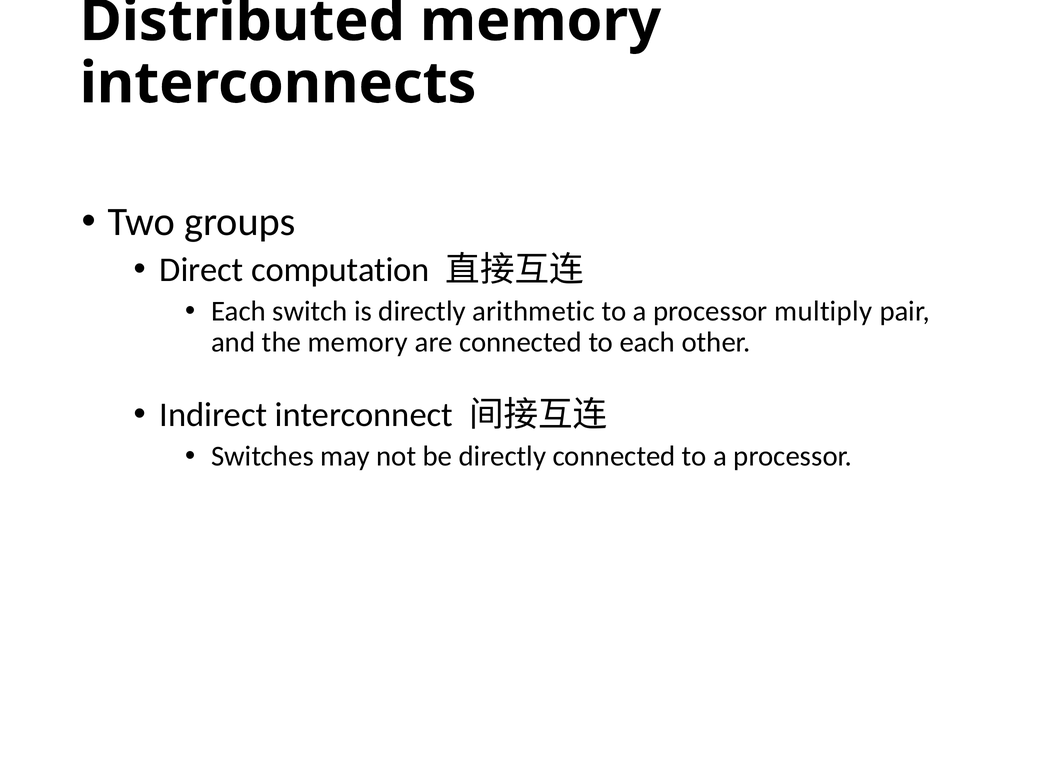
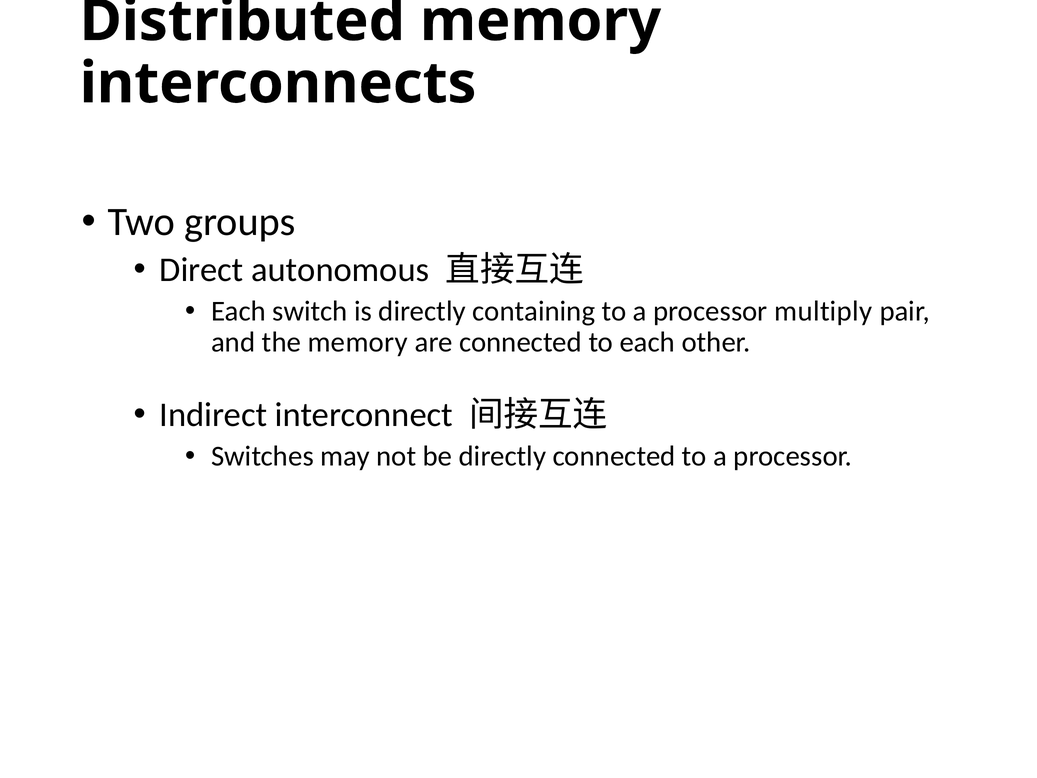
computation: computation -> autonomous (340, 270)
arithmetic: arithmetic -> containing (534, 311)
